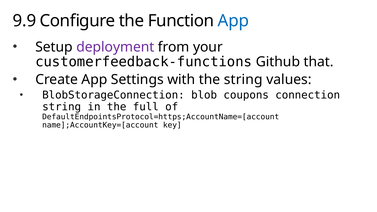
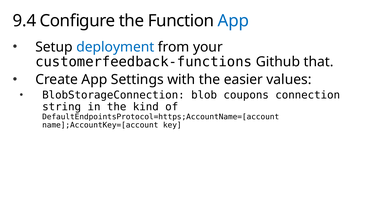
9.9: 9.9 -> 9.4 (24, 21)
deployment colour: purple -> blue (115, 47)
the string: string -> easier (243, 80)
full: full -> kind (146, 107)
